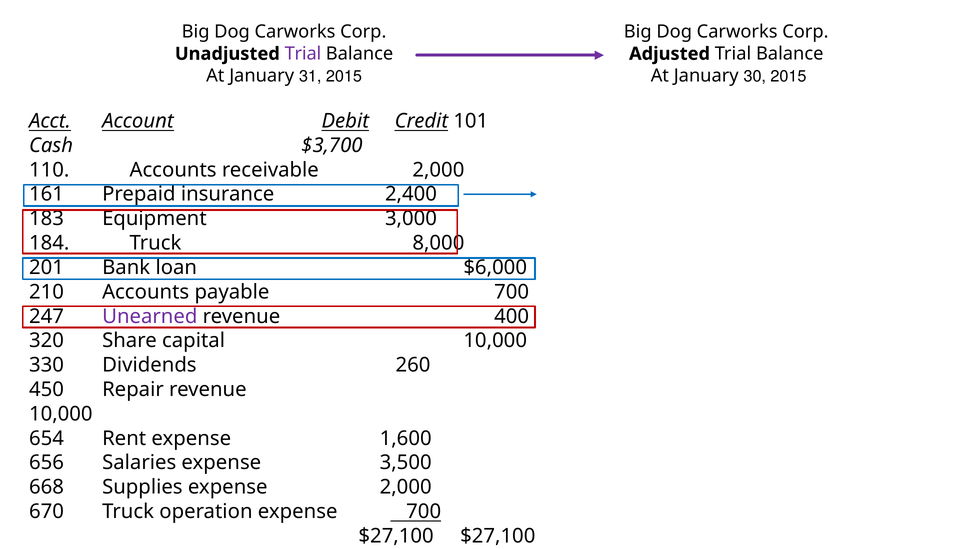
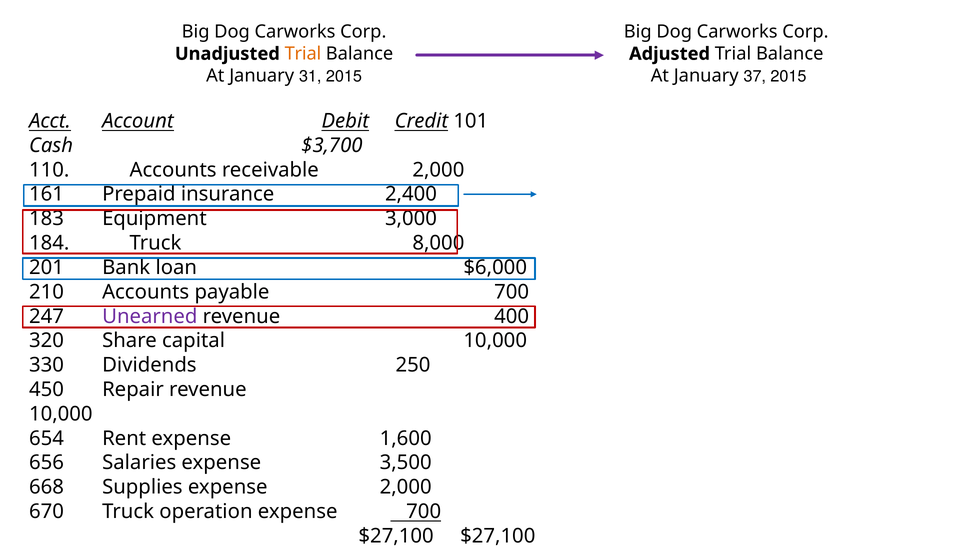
Trial colour: purple -> orange (303, 54)
30: 30 -> 37 (755, 76)
260: 260 -> 250 (413, 365)
